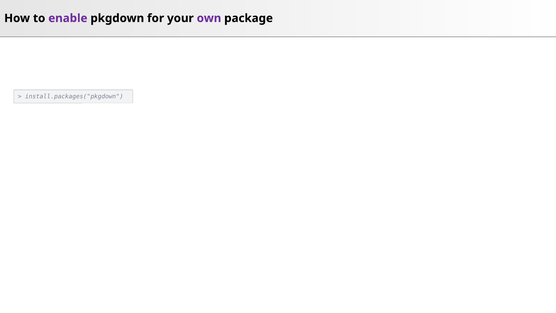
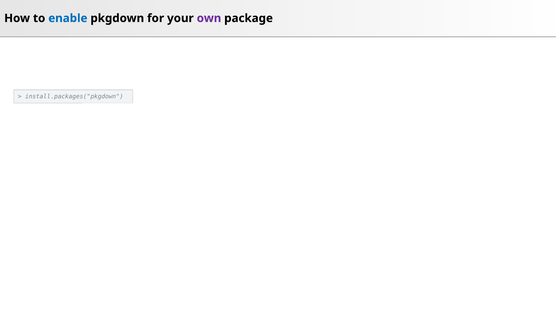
enable colour: purple -> blue (68, 18)
